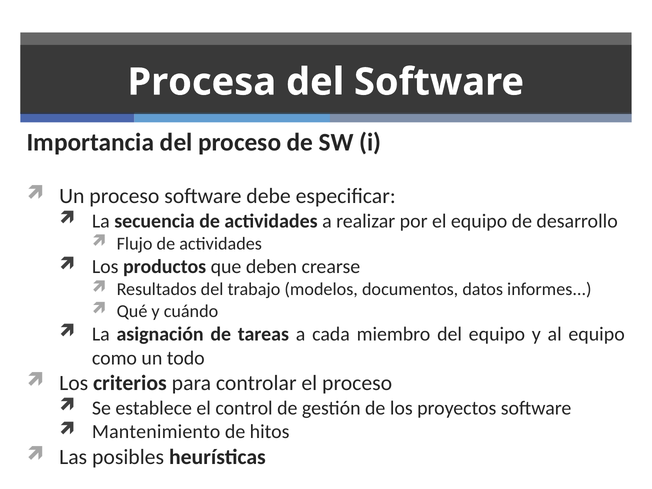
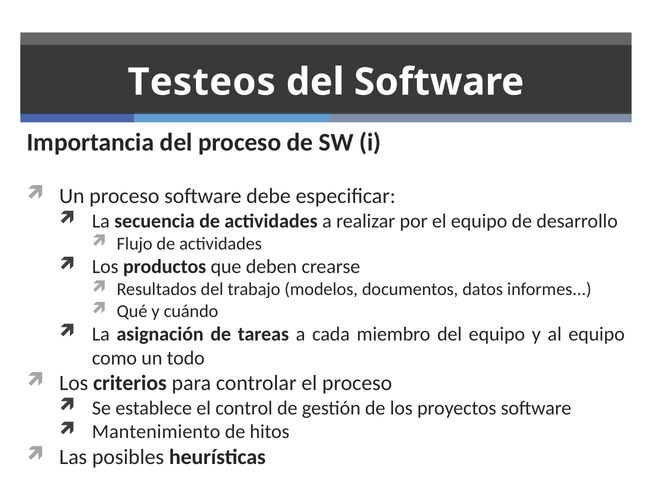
Procesa: Procesa -> Testeos (202, 82)
